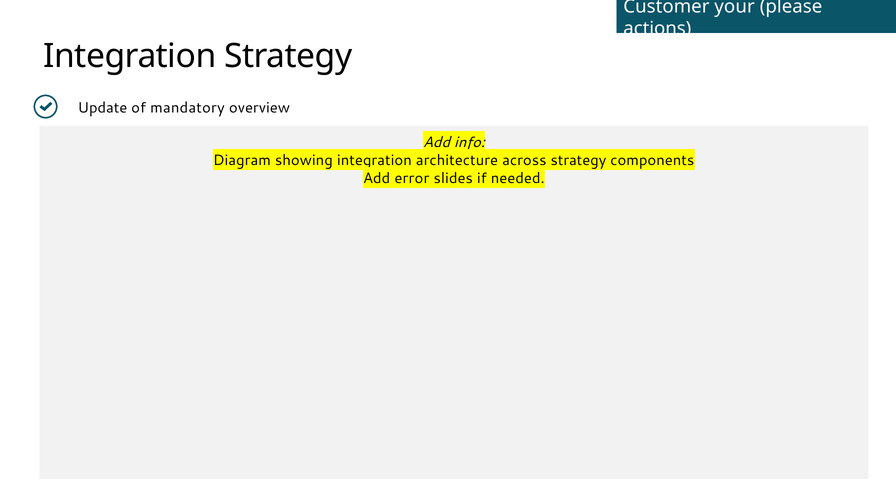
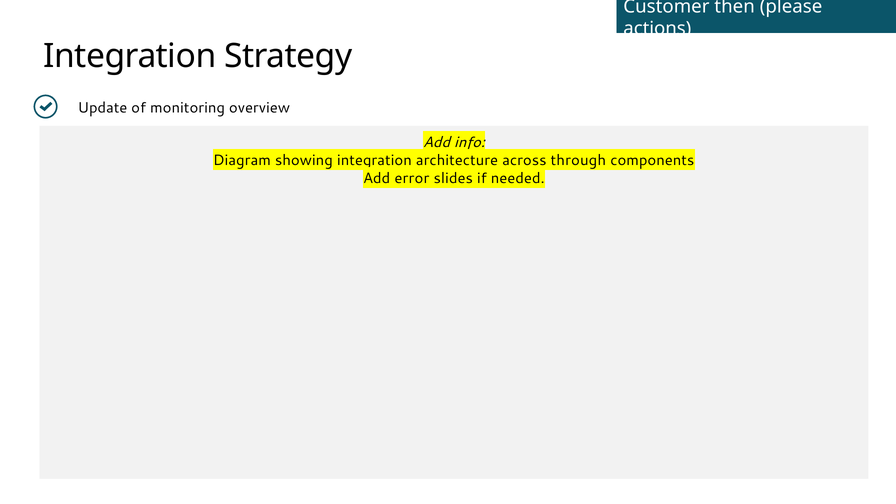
your: your -> then (735, 6)
mandatory: mandatory -> monitoring (188, 108)
strategy: strategy -> through (578, 160)
